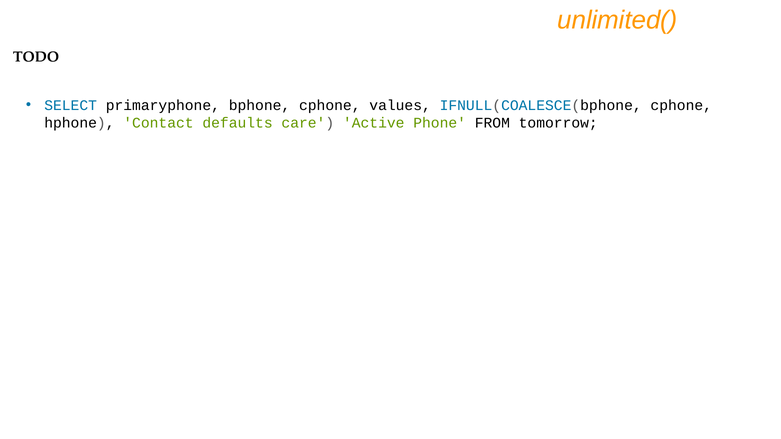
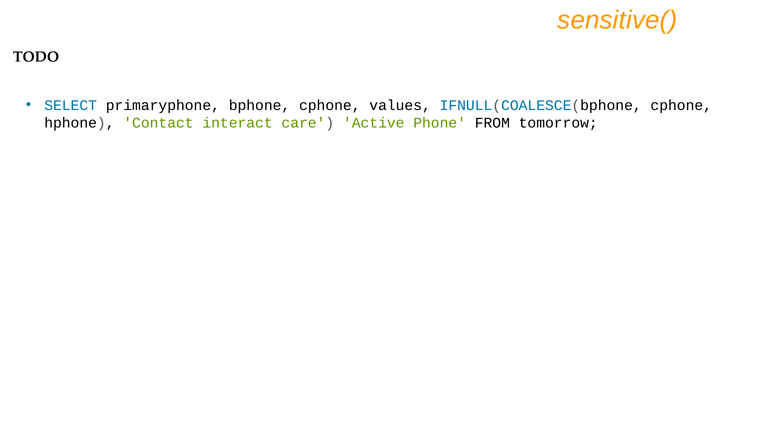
unlimited(: unlimited( -> sensitive( (617, 20)
defaults: defaults -> interact (238, 123)
